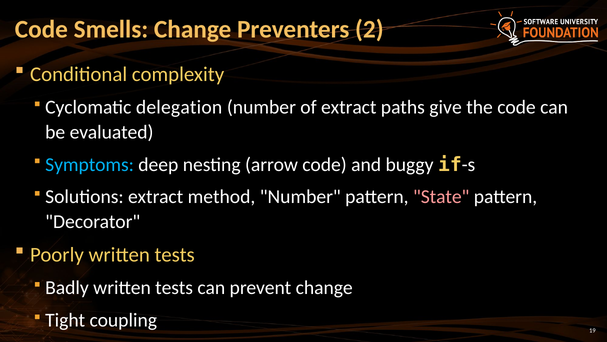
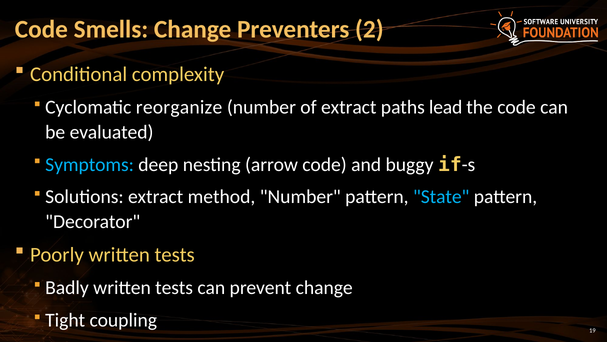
delegation: delegation -> reorganize (179, 107)
give: give -> lead (446, 107)
State colour: pink -> light blue (441, 197)
